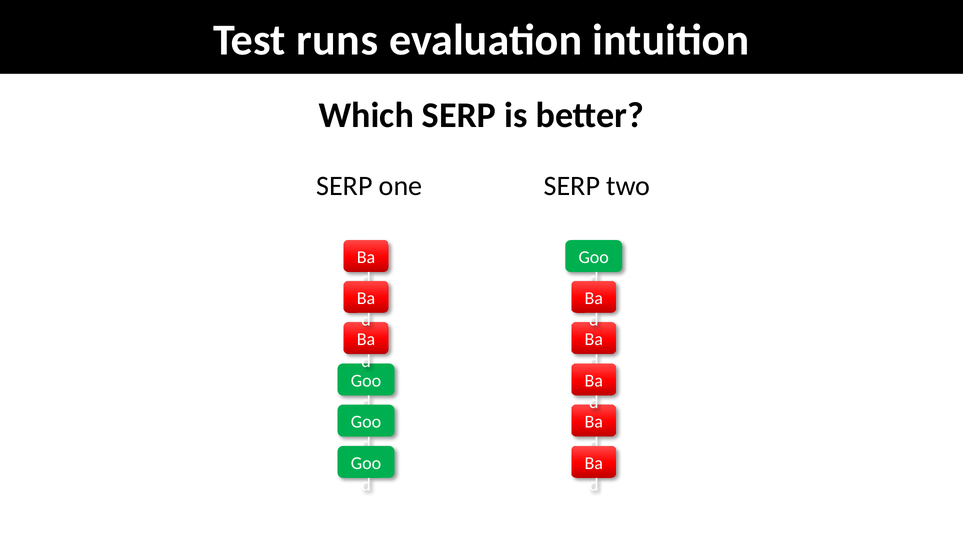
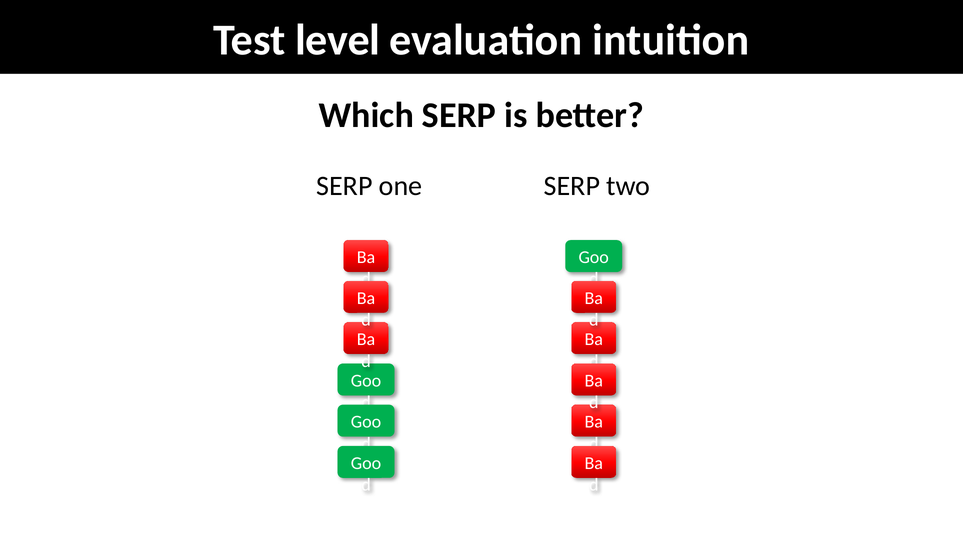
runs: runs -> level (338, 40)
